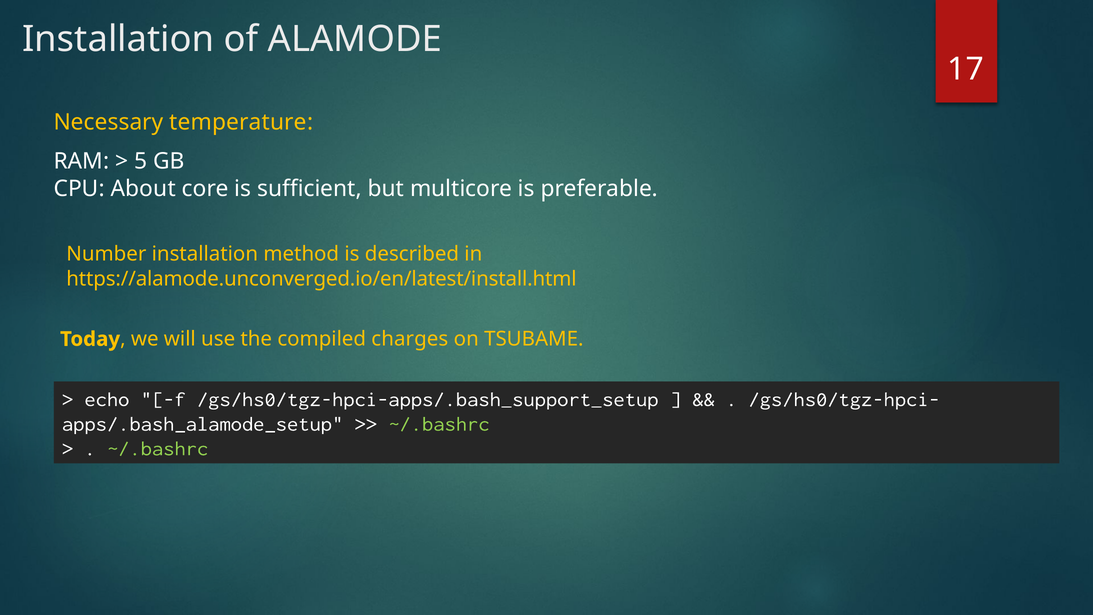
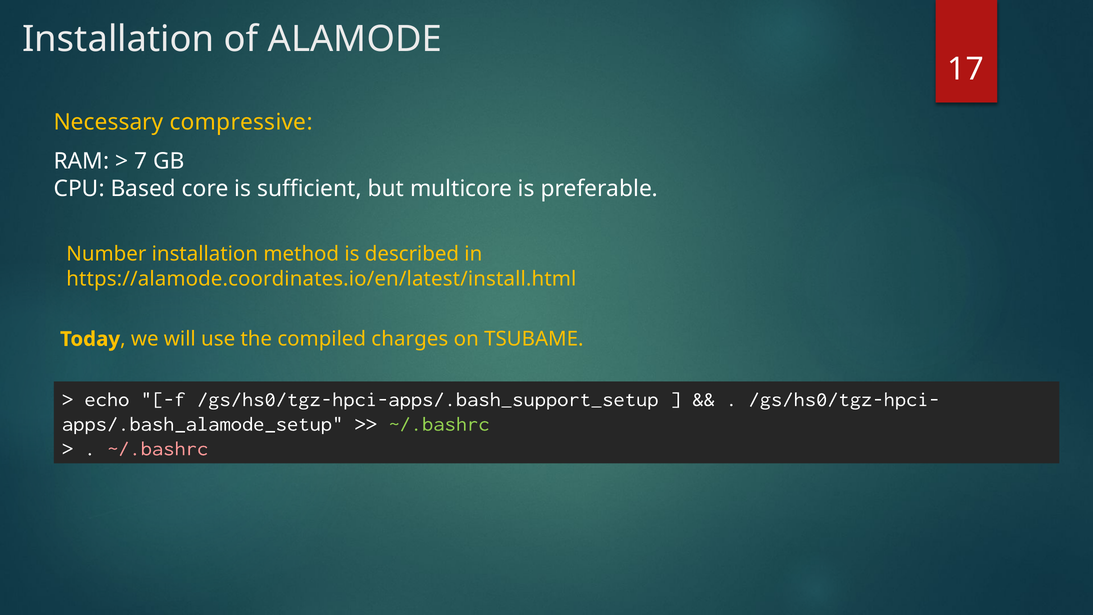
temperature: temperature -> compressive (241, 122)
5: 5 -> 7 (141, 161)
About: About -> Based (143, 189)
https://alamode.unconverged.io/en/latest/install.html: https://alamode.unconverged.io/en/latest/install.html -> https://alamode.coordinates.io/en/latest/install.html (321, 279)
~/.bashrc colour: light green -> pink (158, 448)
